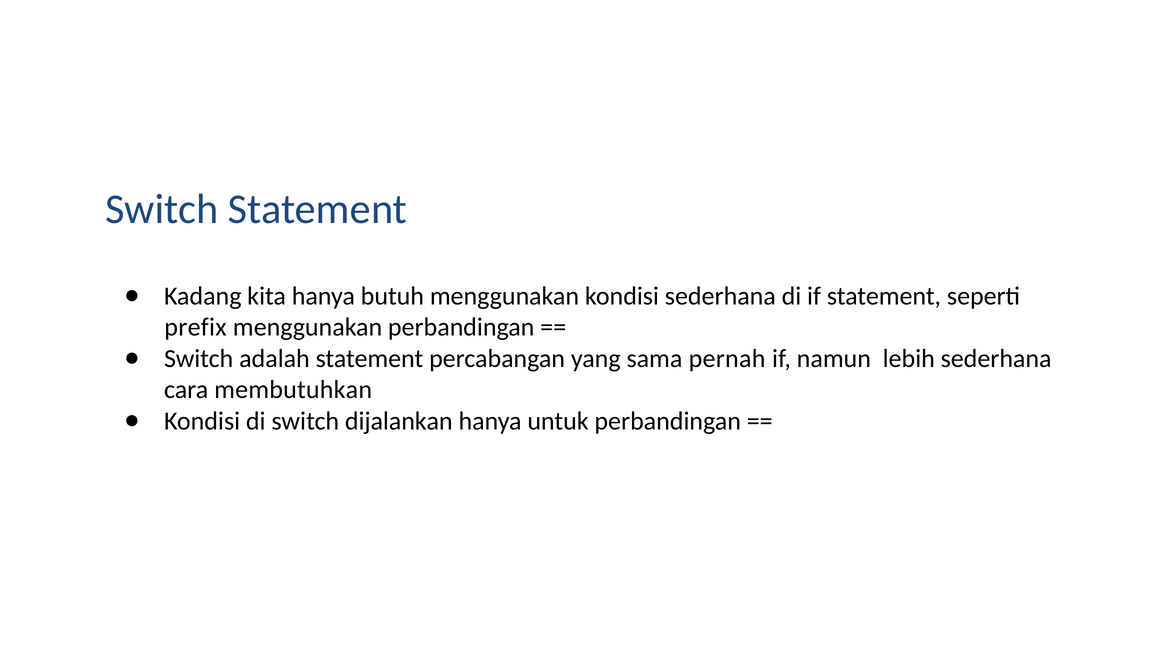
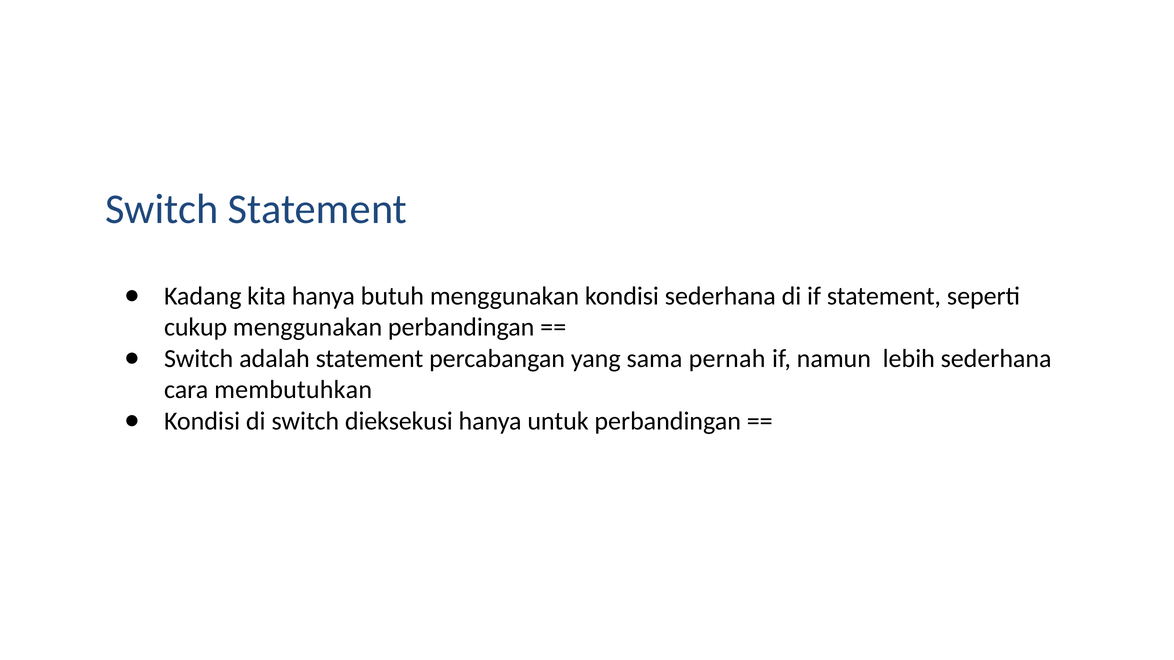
prefix: prefix -> cukup (196, 327)
dijalankan: dijalankan -> dieksekusi (399, 421)
